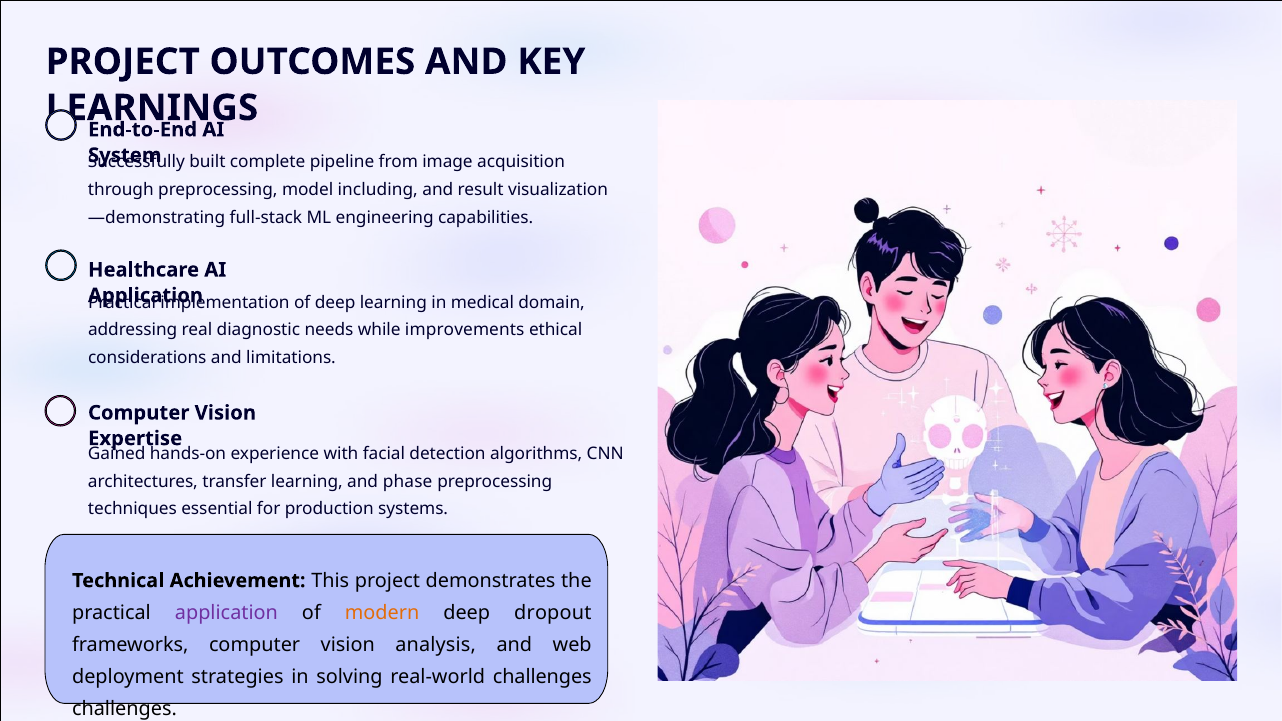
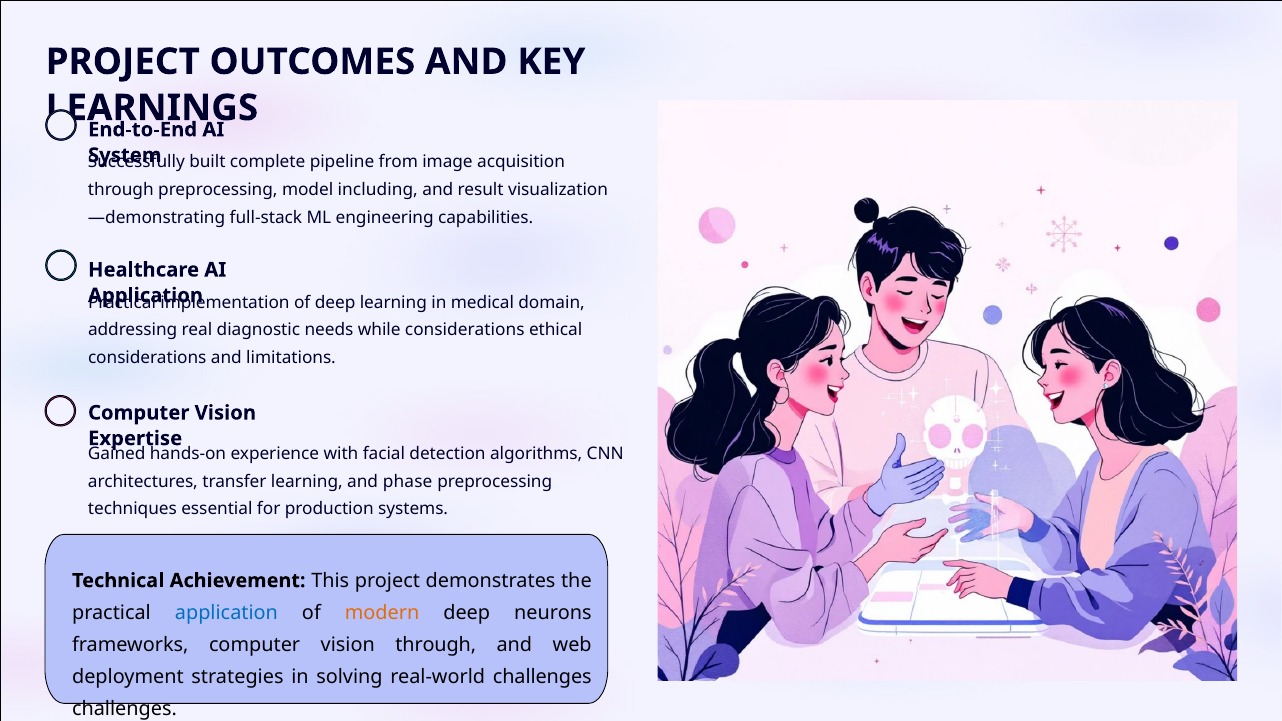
while improvements: improvements -> considerations (465, 330)
application colour: purple -> blue (226, 613)
dropout: dropout -> neurons (553, 613)
vision analysis: analysis -> through (436, 645)
